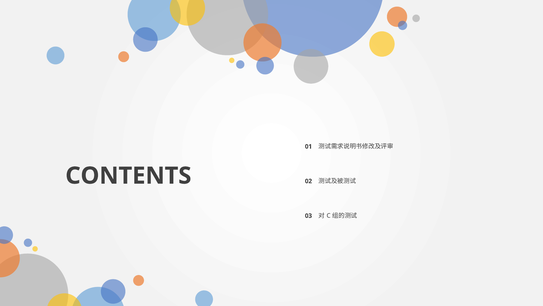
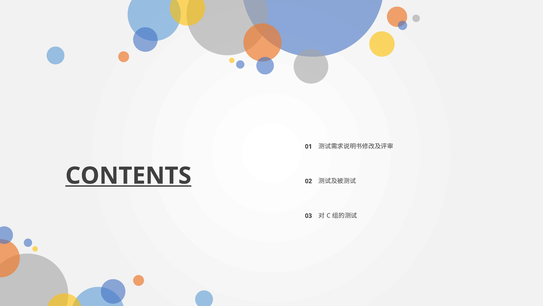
CONTENTS underline: none -> present (128, 175)
